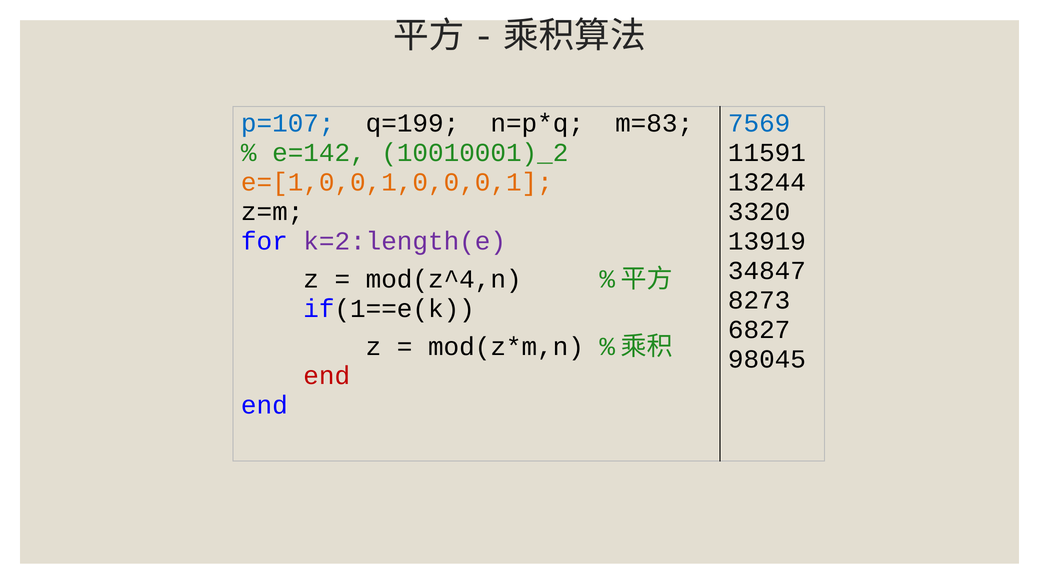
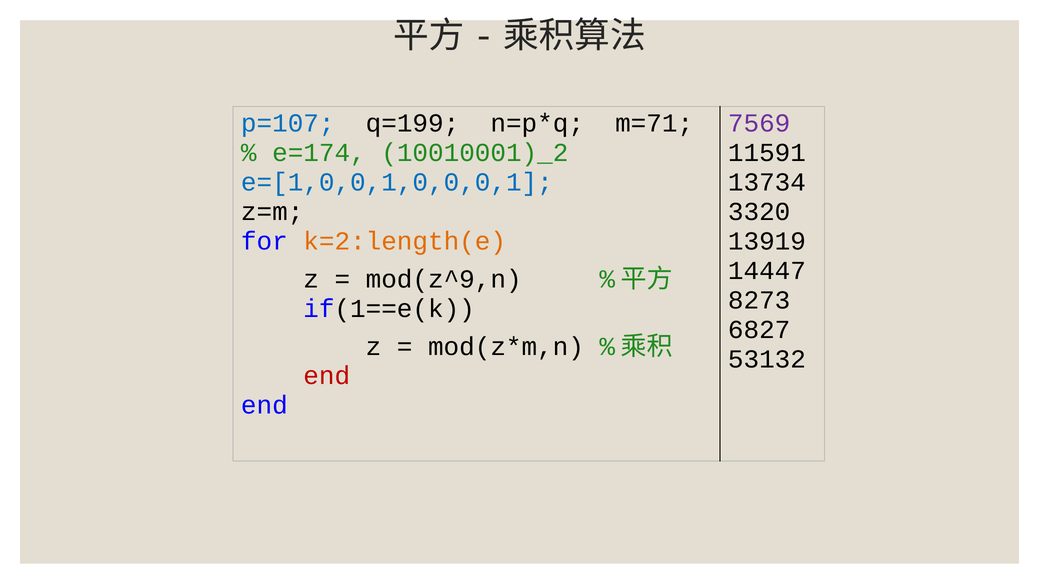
m=83: m=83 -> m=71 (654, 123)
7569 colour: blue -> purple (759, 123)
e=142: e=142 -> e=174 (319, 153)
e=[1,0,0,1,0,0,0,1 colour: orange -> blue (397, 182)
13244: 13244 -> 13734 (767, 182)
k=2:length(e colour: purple -> orange (405, 241)
34847: 34847 -> 14447 (767, 271)
mod(z^4,n: mod(z^4,n -> mod(z^9,n (444, 279)
98045: 98045 -> 53132 (767, 359)
